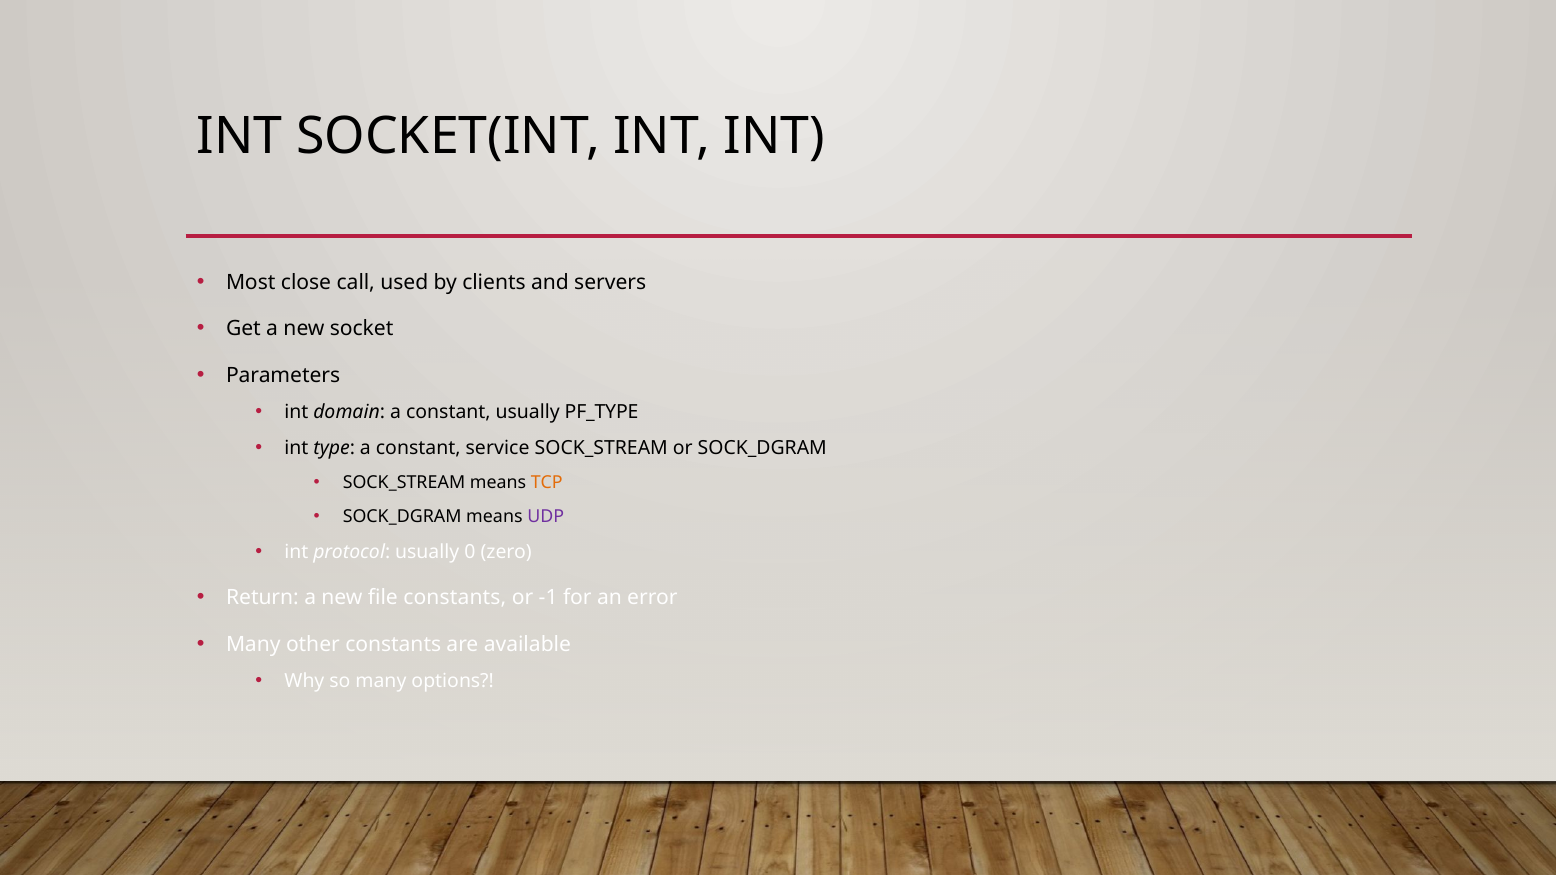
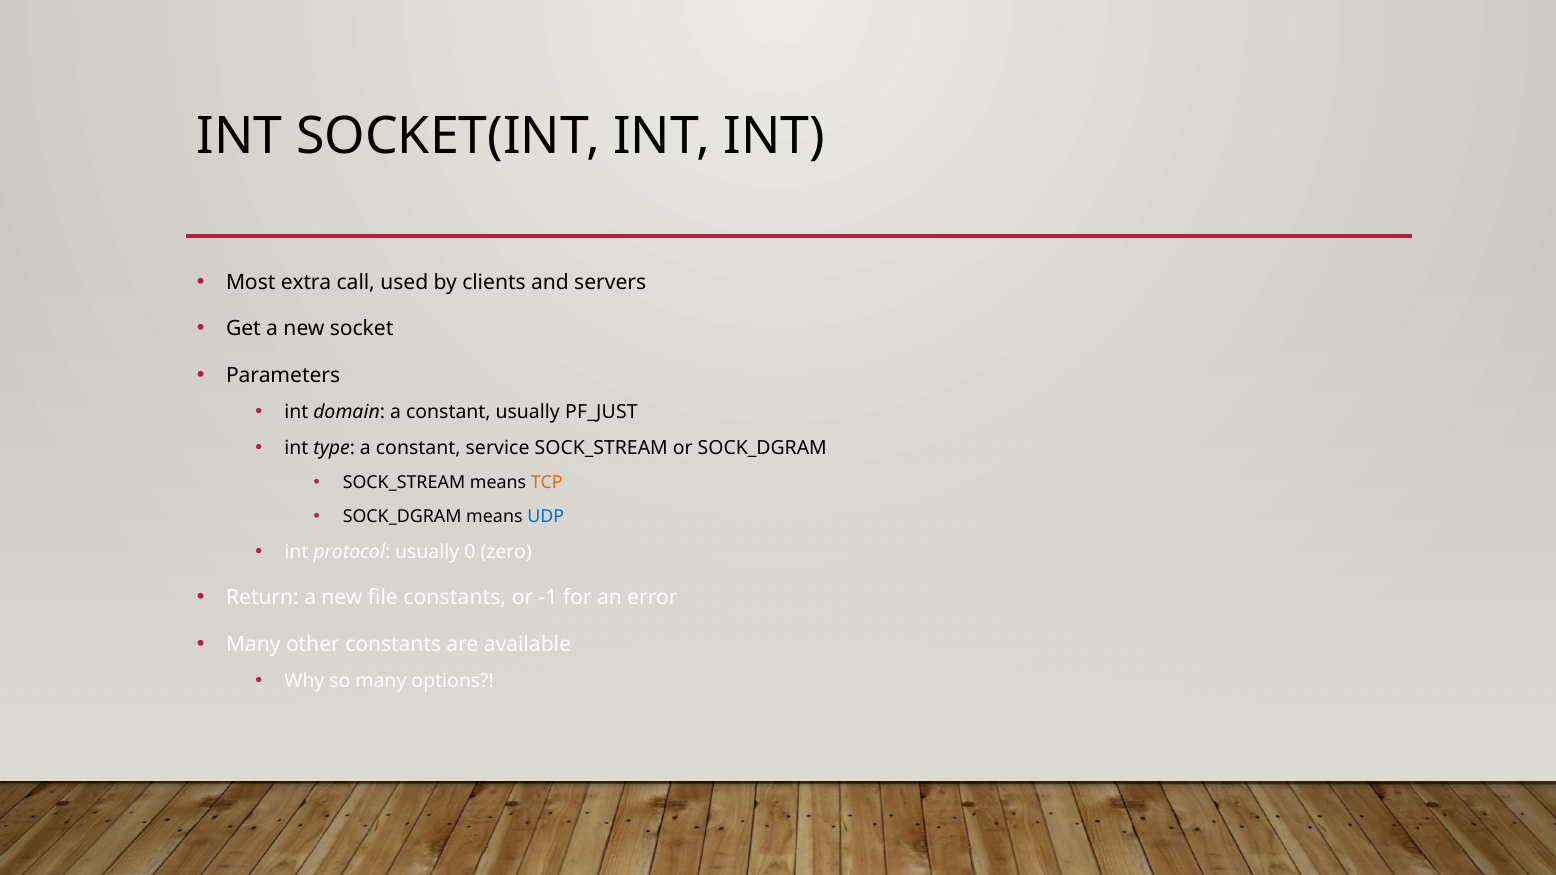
close: close -> extra (306, 282)
PF_TYPE: PF_TYPE -> PF_JUST (601, 412)
UDP colour: purple -> blue (546, 517)
